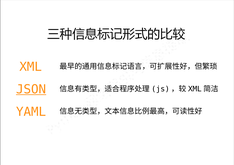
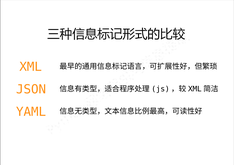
JSON underline: present -> none (31, 89)
